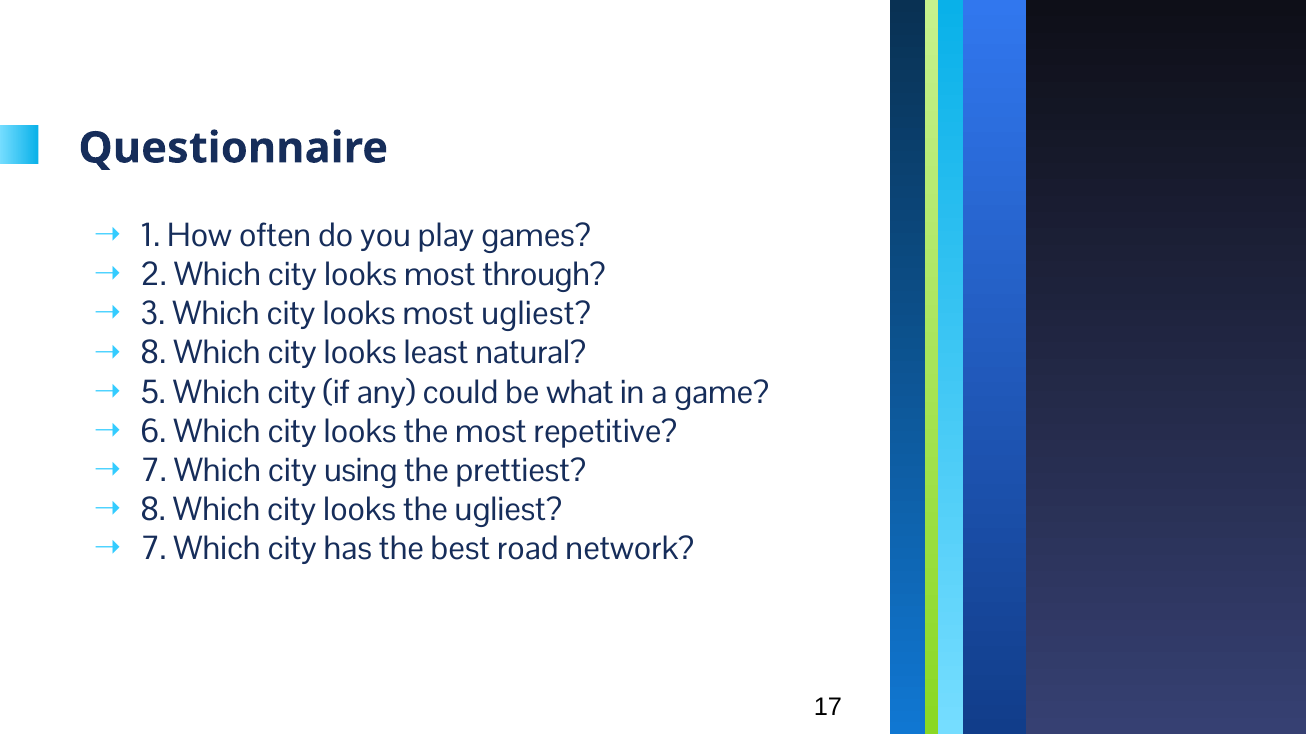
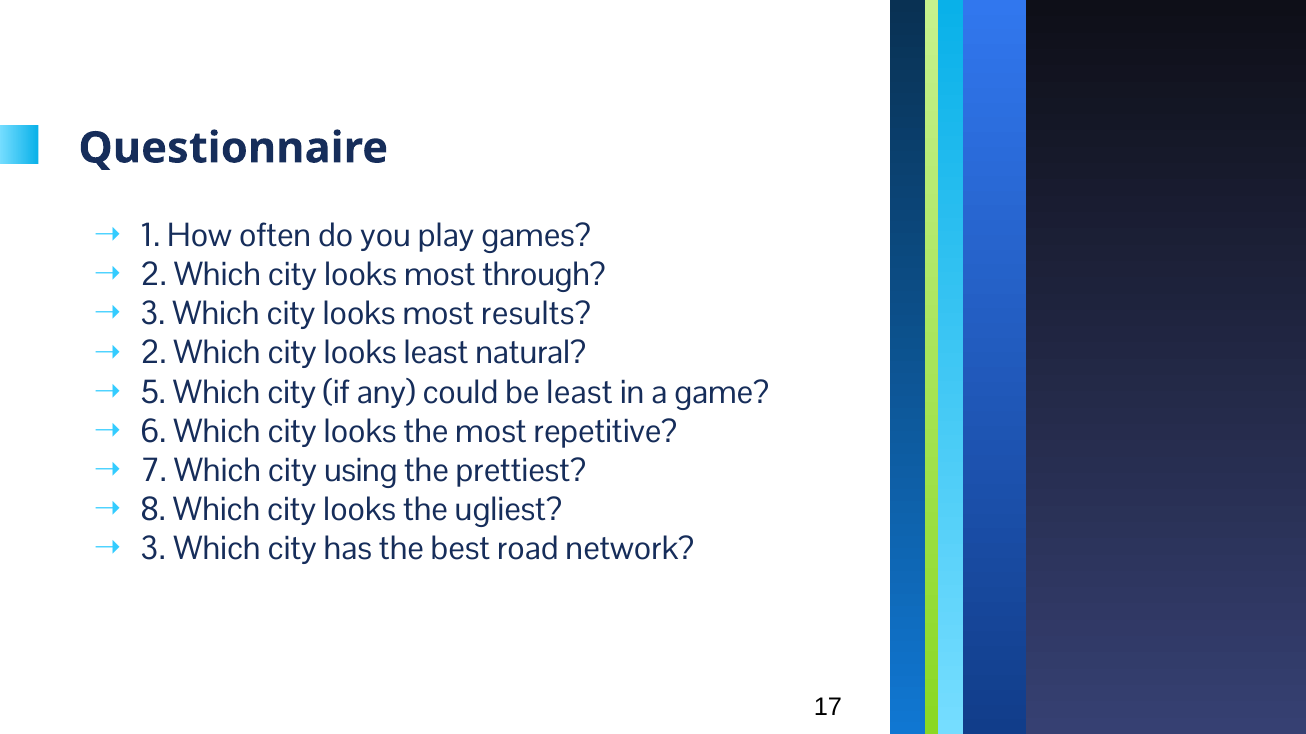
most ugliest: ugliest -> results (536, 314)
8: 8 -> 2 (153, 353)
be what: what -> least (579, 393)
7: 7 -> 3 (153, 549)
